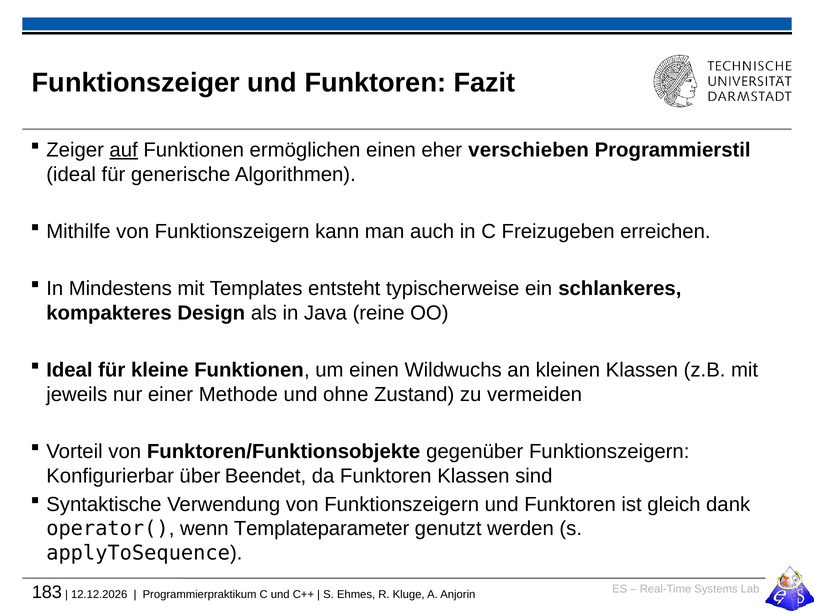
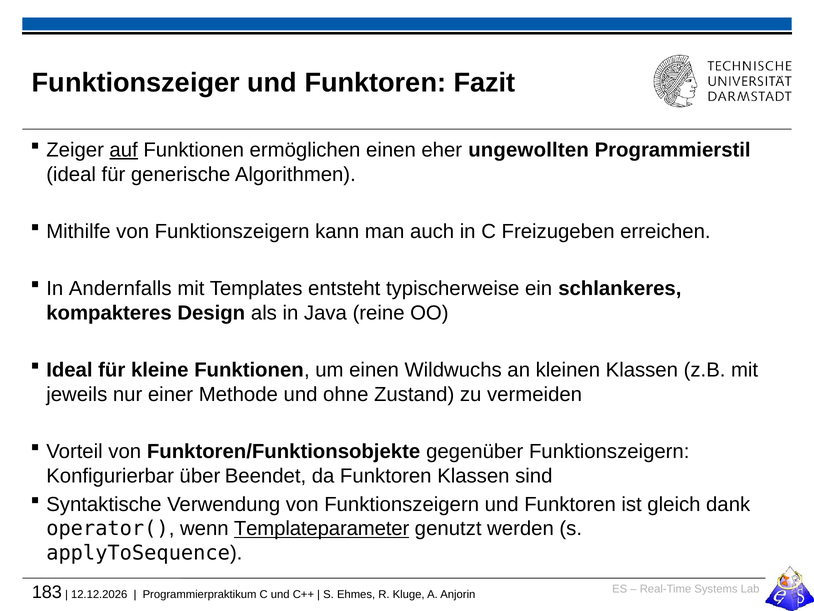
verschieben: verschieben -> ungewollten (529, 150)
Mindestens: Mindestens -> Andernfalls (120, 288)
Templateparameter underline: none -> present (322, 528)
